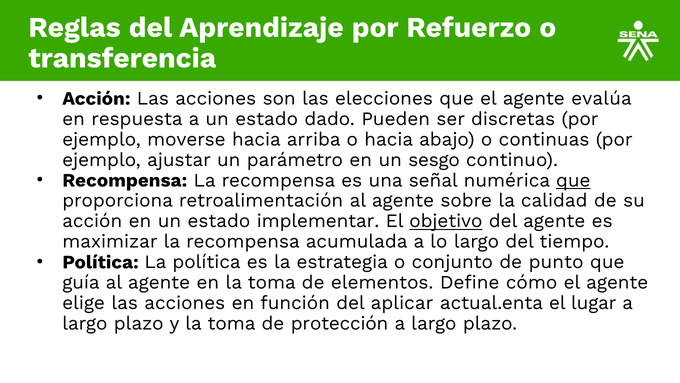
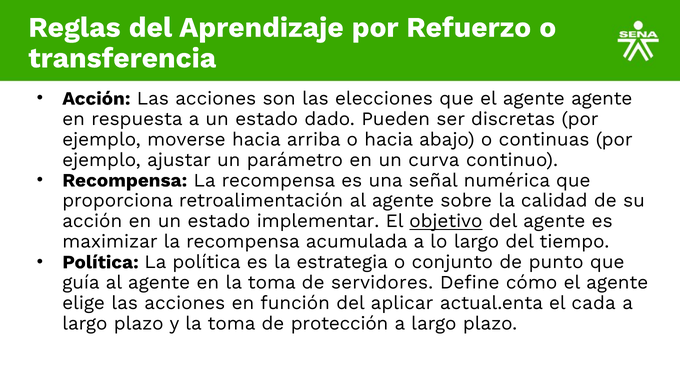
agente evalúa: evalúa -> agente (602, 98)
sesgo: sesgo -> curva (434, 160)
que underline: present -> none (573, 180)
elementos: elementos -> servidores (382, 282)
lugar: lugar -> cada (594, 303)
